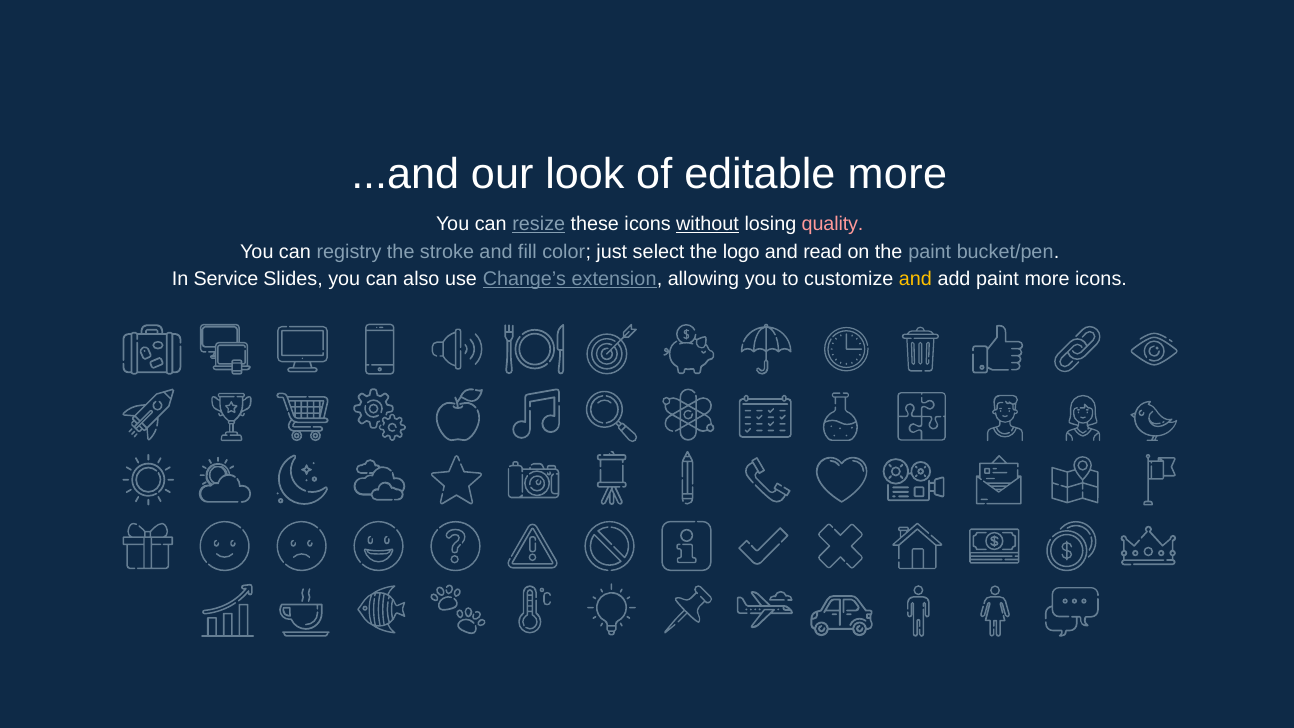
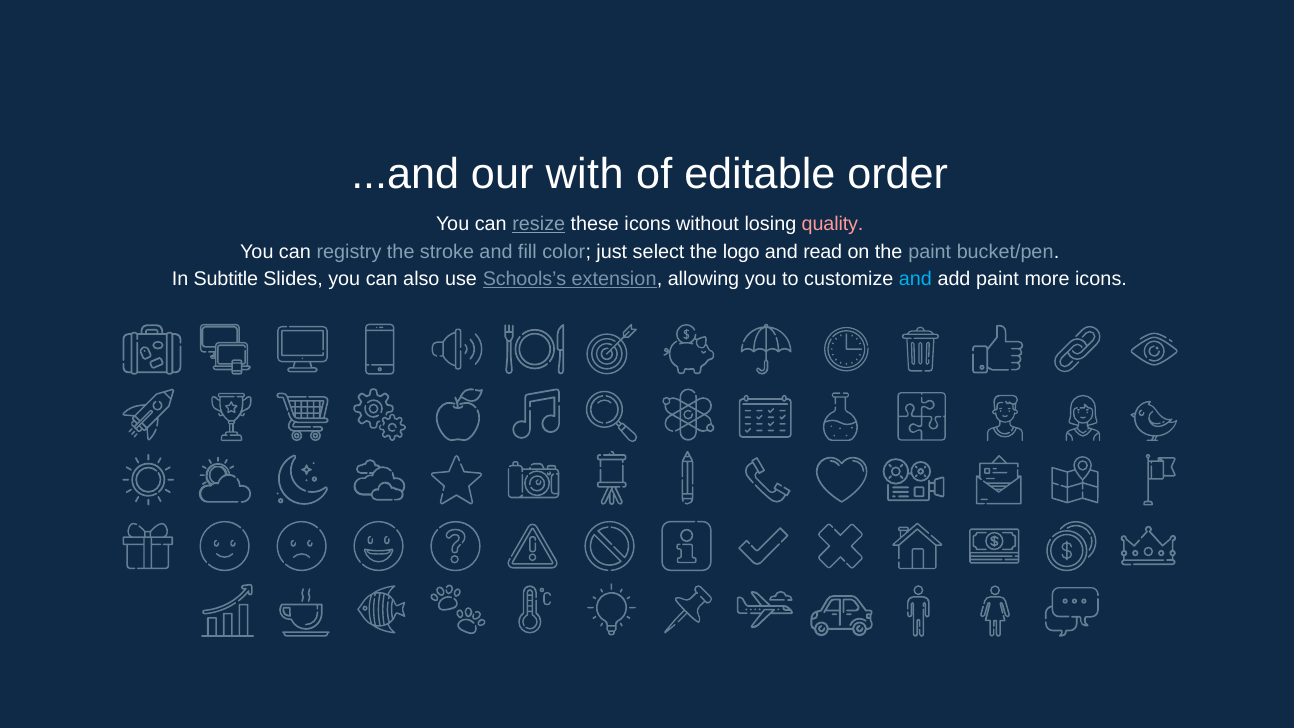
look: look -> with (585, 174)
editable more: more -> order (898, 174)
without underline: present -> none (708, 224)
Service: Service -> Subtitle (226, 279)
Change’s: Change’s -> Schools’s (525, 279)
and colour: yellow -> light blue (915, 279)
